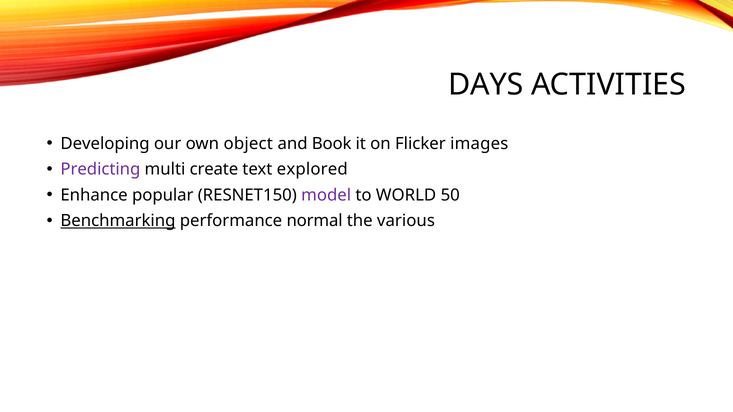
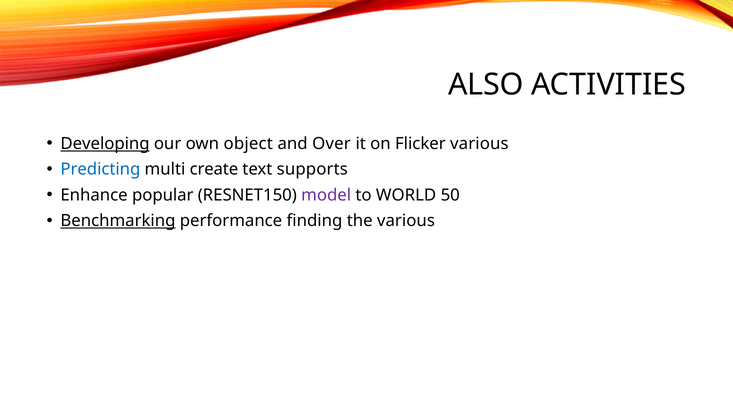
DAYS: DAYS -> ALSO (486, 85)
Developing underline: none -> present (105, 144)
Book: Book -> Over (331, 144)
Flicker images: images -> various (479, 144)
Predicting colour: purple -> blue (100, 169)
explored: explored -> supports (312, 169)
normal: normal -> finding (314, 221)
